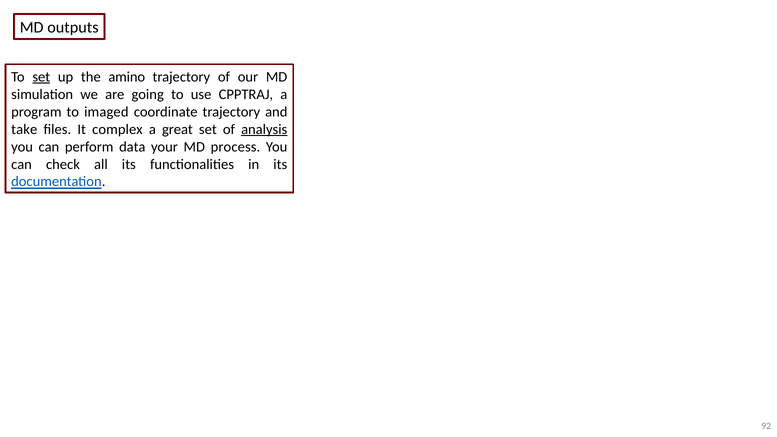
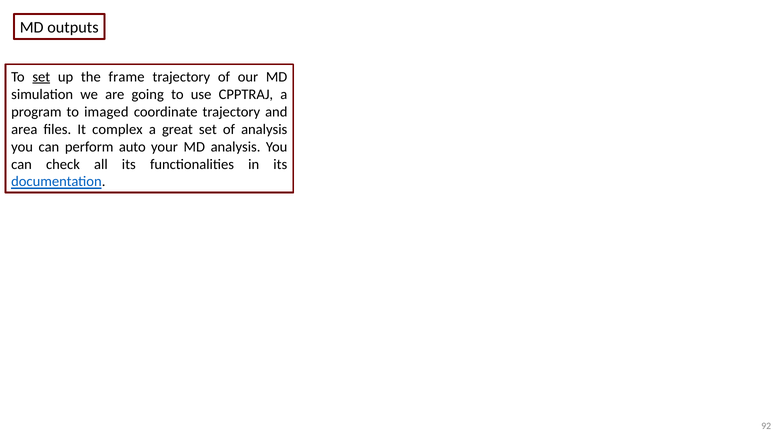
amino: amino -> frame (127, 77)
take: take -> area (24, 129)
analysis underline: present -> none (264, 129)
data: data -> auto (132, 147)
MD process: process -> analysis (236, 147)
